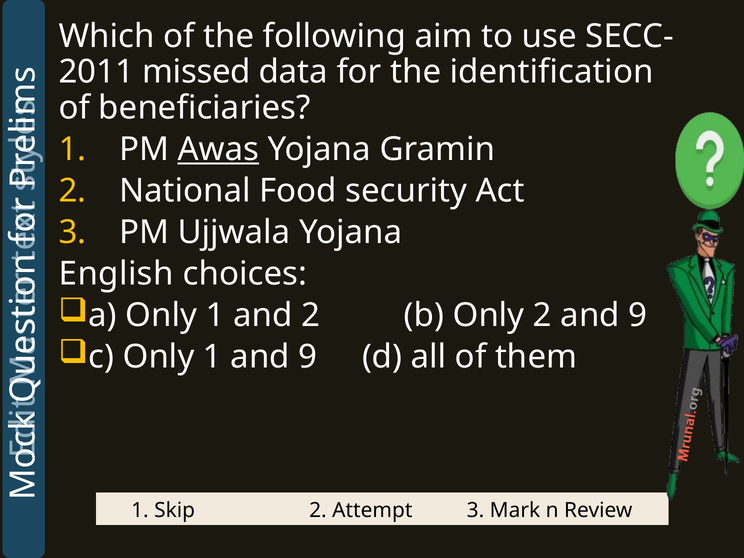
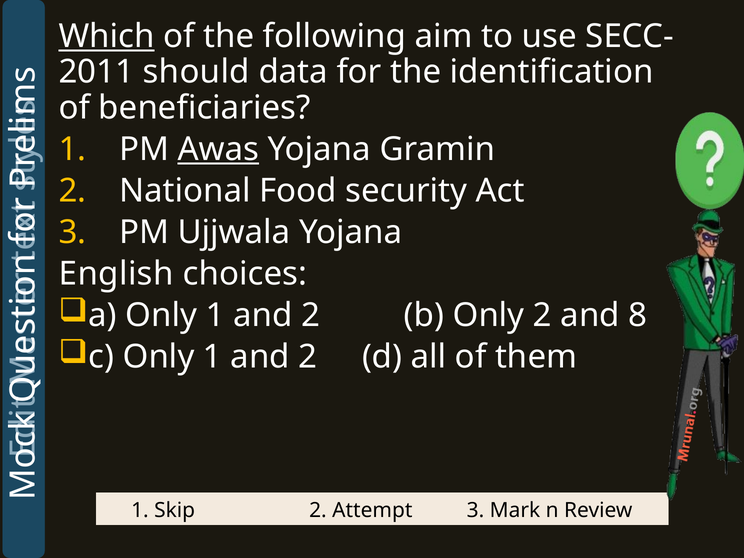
Which underline: none -> present (107, 36)
missed: missed -> should (196, 72)
2 and 9: 9 -> 8 (638, 315)
9: 9 -> 2 (308, 357)
